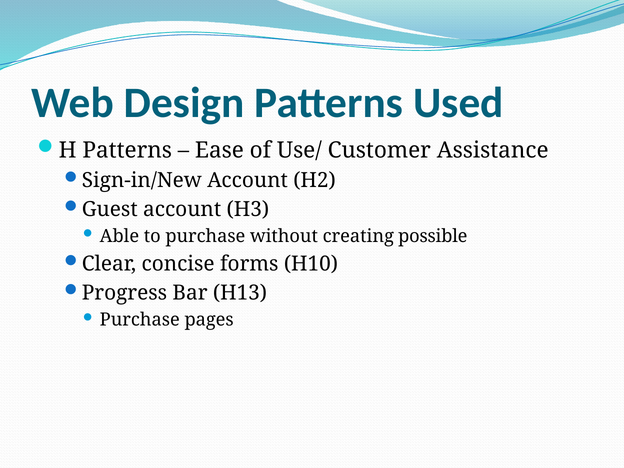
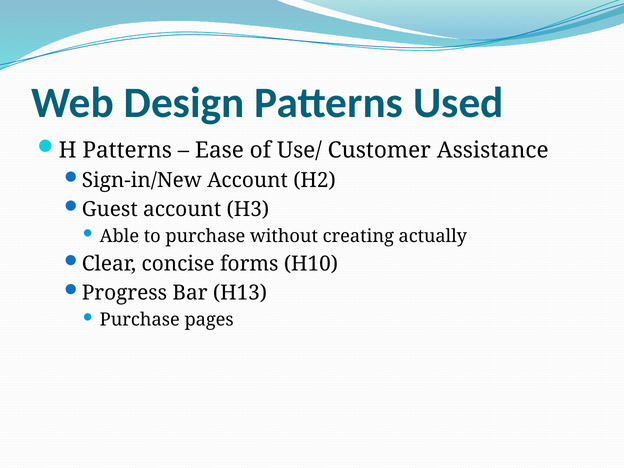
possible: possible -> actually (433, 236)
